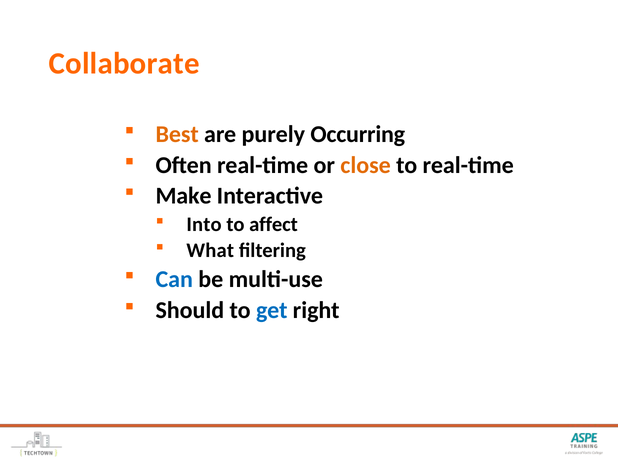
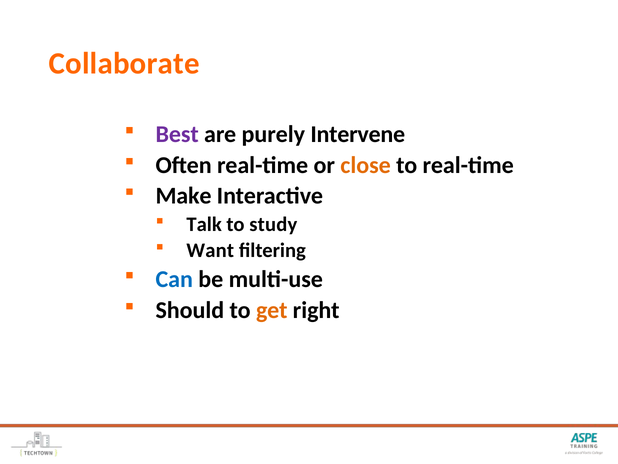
Best colour: orange -> purple (177, 134)
Occurring: Occurring -> Intervene (358, 134)
Into: Into -> Talk (204, 224)
affect: affect -> study (273, 224)
What: What -> Want (210, 250)
get colour: blue -> orange (272, 310)
